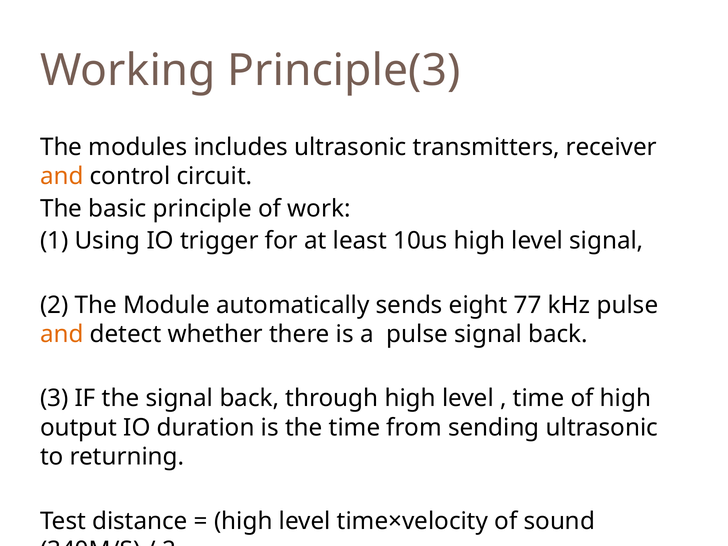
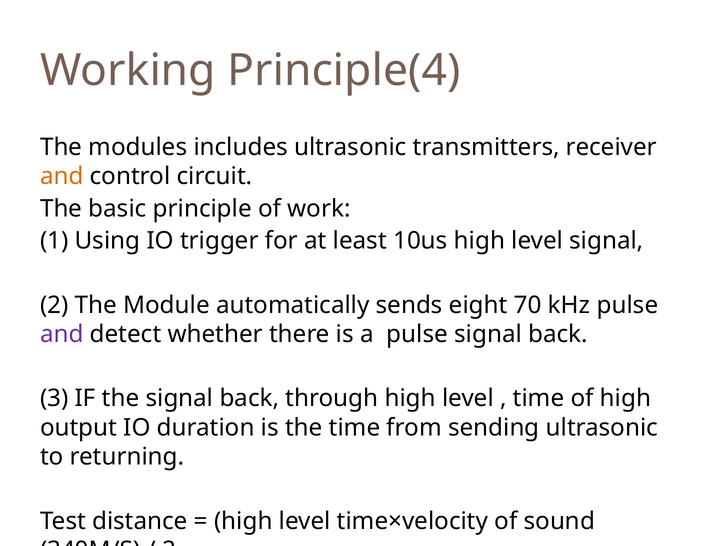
Principle(3: Principle(3 -> Principle(4 (344, 70)
77: 77 -> 70 (528, 305)
and colour: orange -> purple (62, 334)
